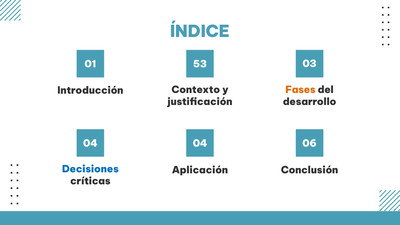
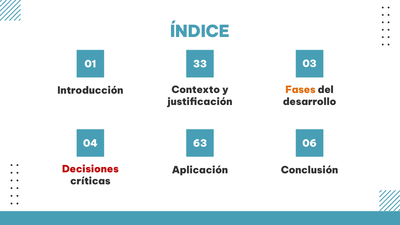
53: 53 -> 33 (200, 64)
04 04: 04 -> 63 (200, 143)
Decisiones colour: blue -> red (90, 169)
